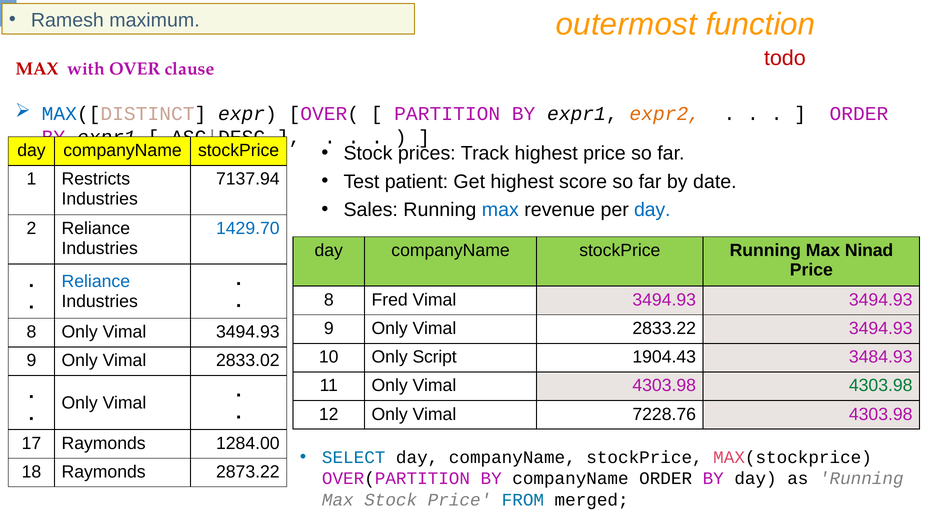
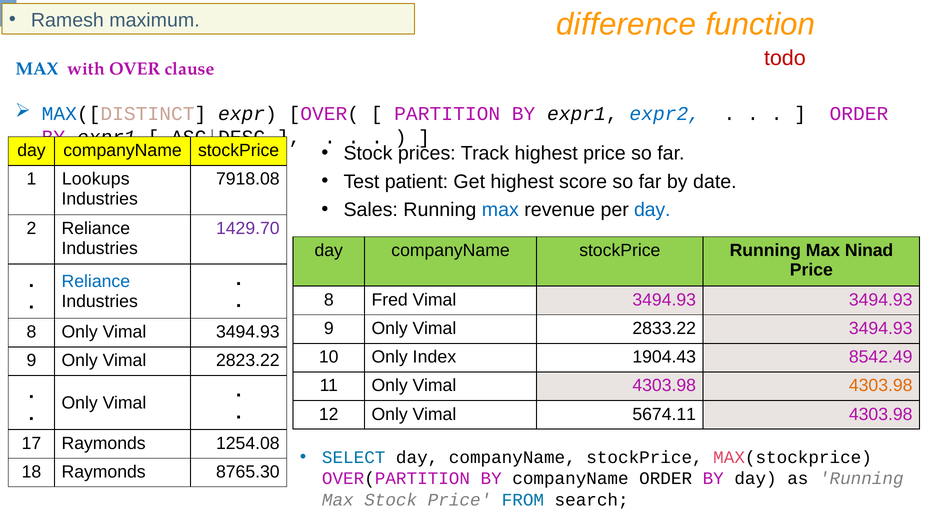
outermost: outermost -> difference (626, 24)
MAX colour: red -> blue (37, 69)
expr2 colour: orange -> blue (665, 114)
Restricts: Restricts -> Lookups (96, 179)
7137.94: 7137.94 -> 7918.08 (248, 179)
1429.70 colour: blue -> purple (248, 228)
Script: Script -> Index (434, 357)
3484.93: 3484.93 -> 8542.49 (881, 357)
2833.02: 2833.02 -> 2823.22 (248, 360)
4303.98 colour: green -> orange (881, 385)
7228.76: 7228.76 -> 5674.11 (664, 414)
1284.00: 1284.00 -> 1254.08 (248, 443)
2873.22: 2873.22 -> 8765.30 (248, 472)
merged: merged -> search (592, 500)
